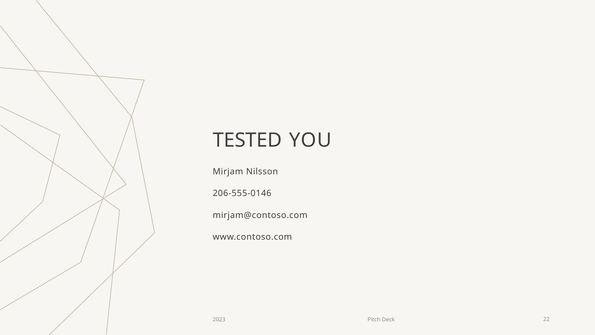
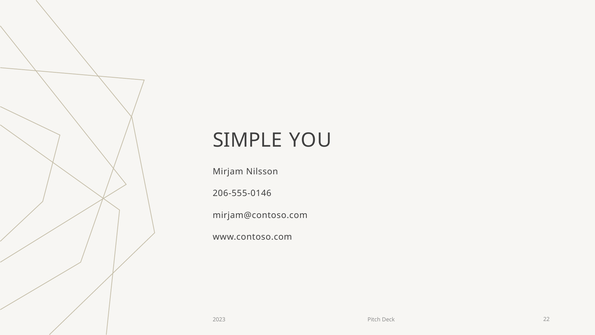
TESTED: TESTED -> SIMPLE (247, 140)
